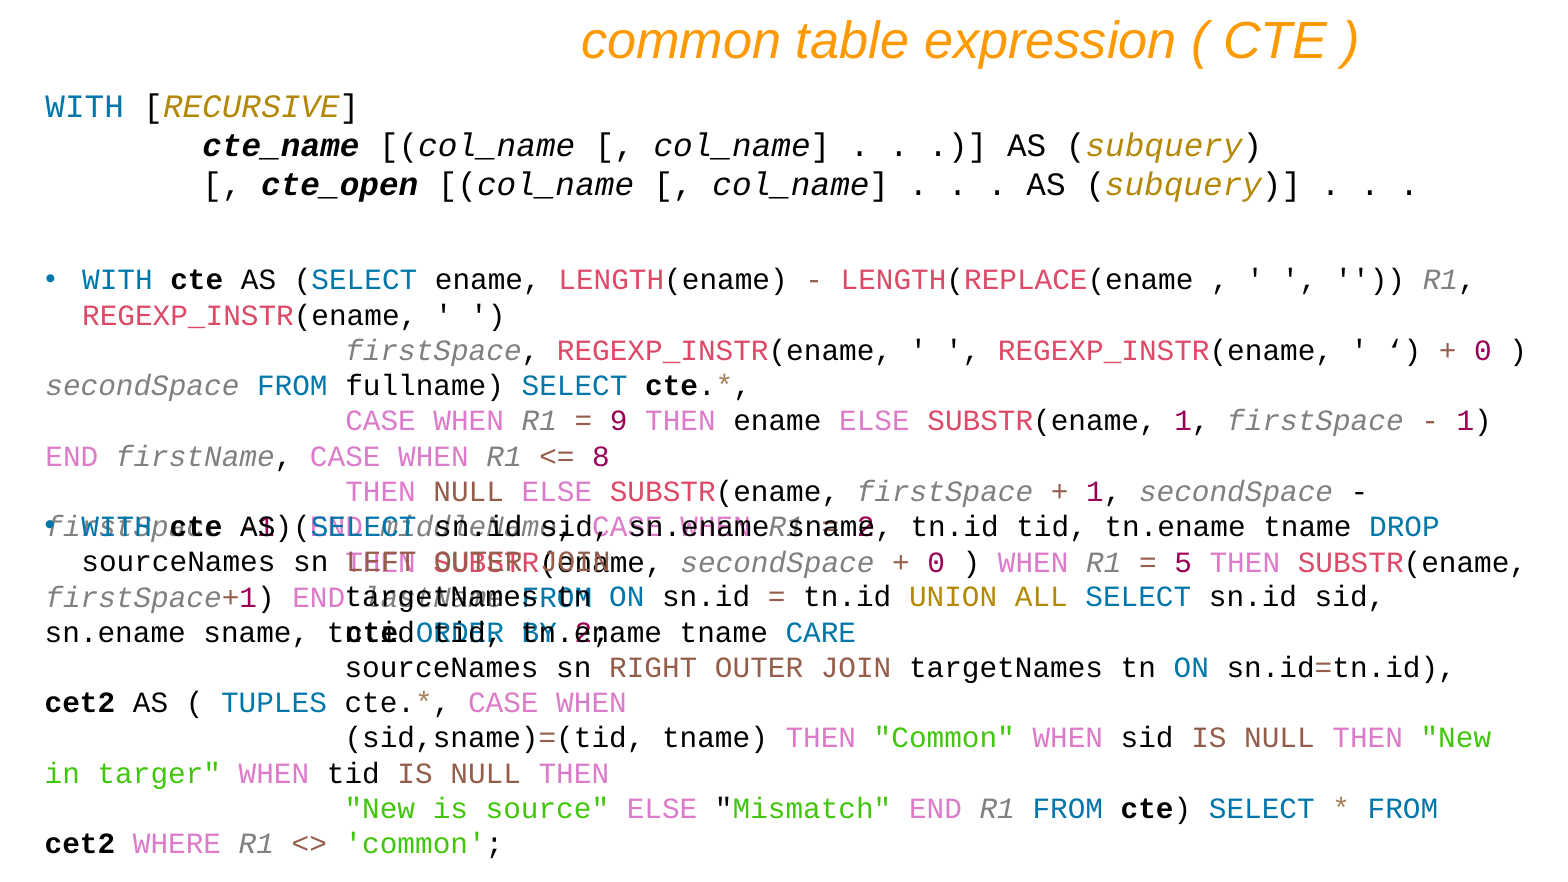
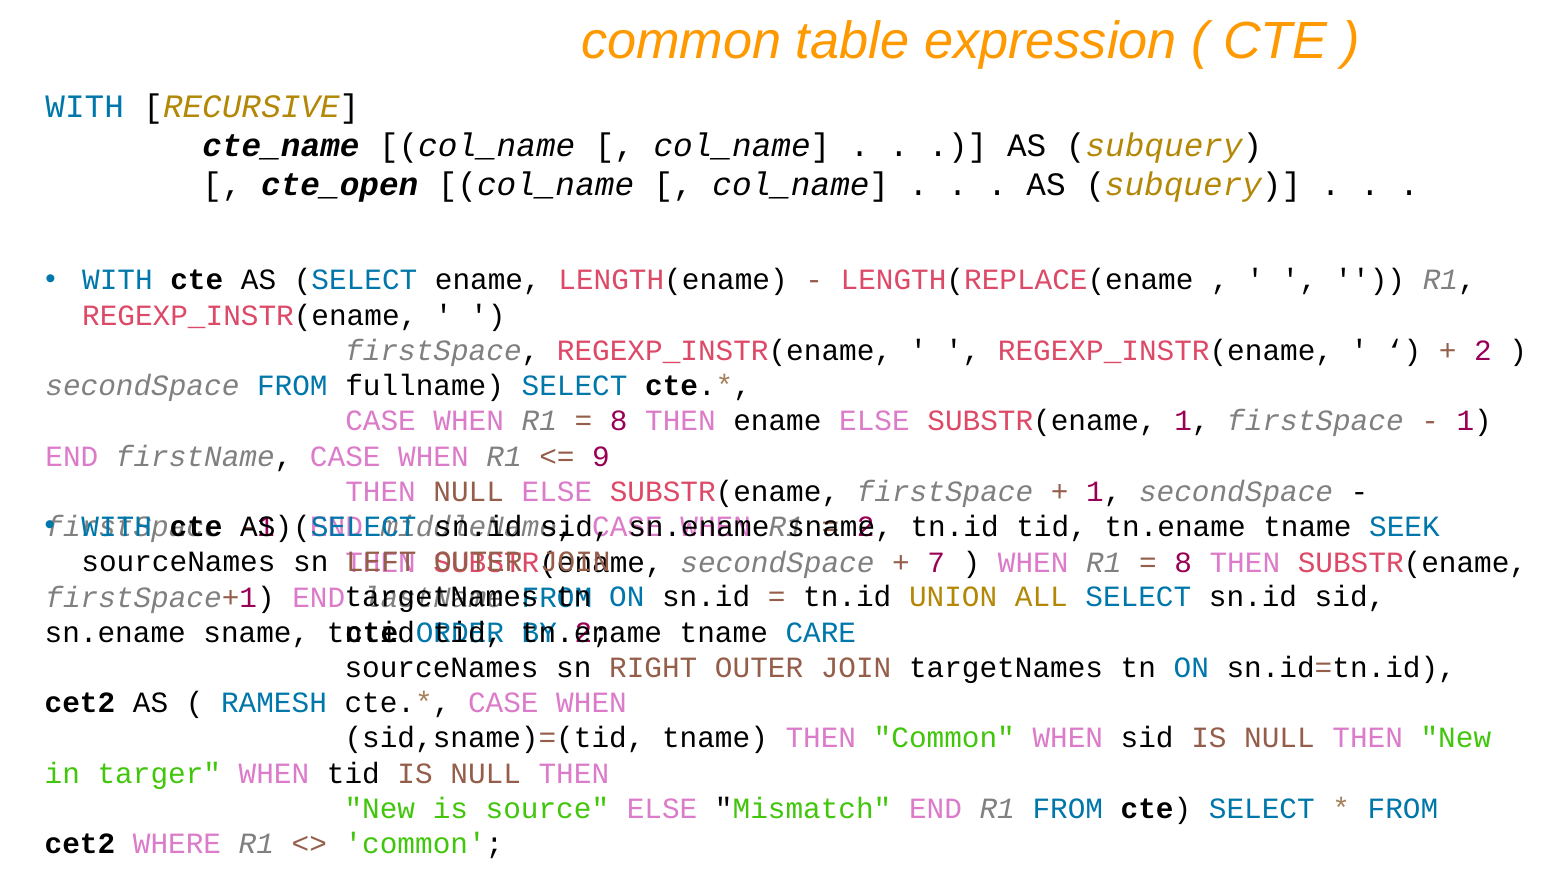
0: 0 -> 2 (1483, 351)
9: 9 -> 8 (619, 421)
8: 8 -> 9 (601, 456)
DROP: DROP -> SEEK (1404, 526)
0: 0 -> 7 (936, 562)
5: 5 -> 8 (1183, 562)
TUPLES: TUPLES -> RAMESH (274, 703)
